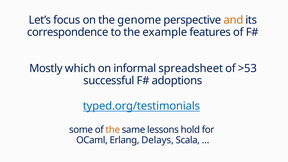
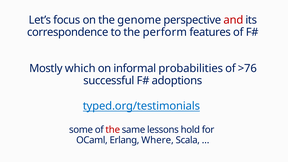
and colour: orange -> red (233, 20)
example: example -> perform (165, 32)
spreadsheet: spreadsheet -> probabilities (191, 68)
>53: >53 -> >76 (247, 68)
the colour: orange -> red (113, 130)
Delays: Delays -> Where (157, 140)
